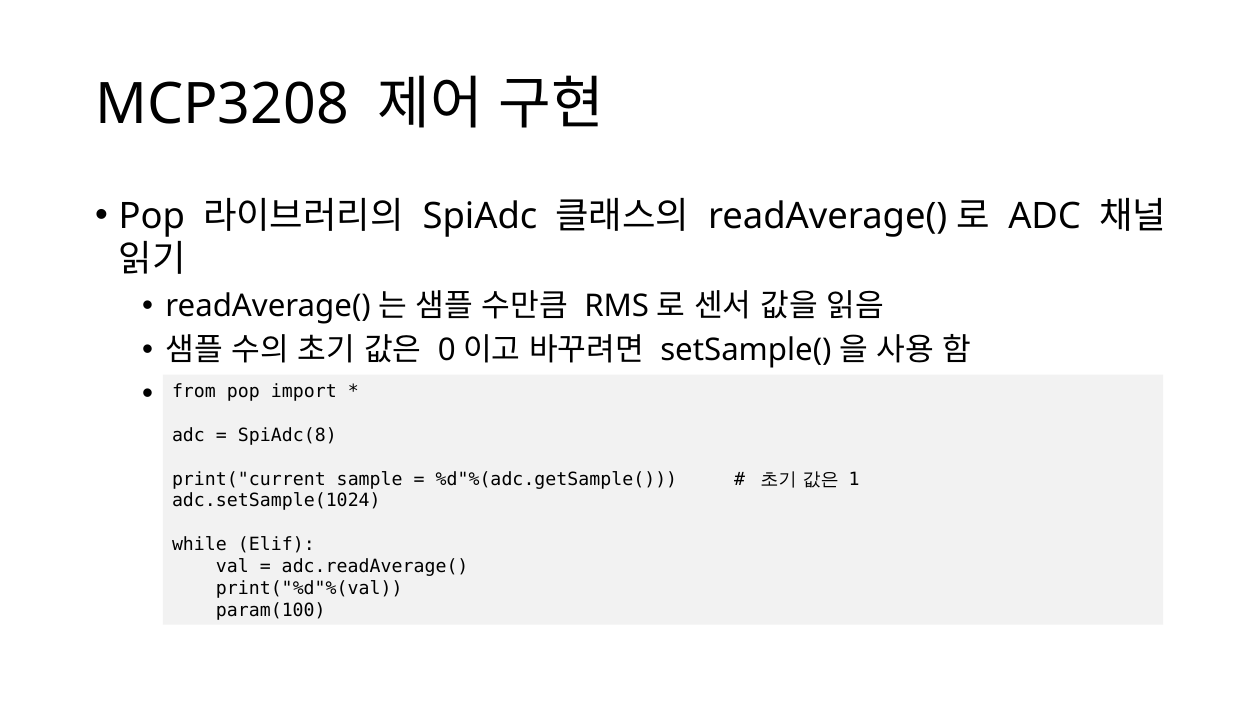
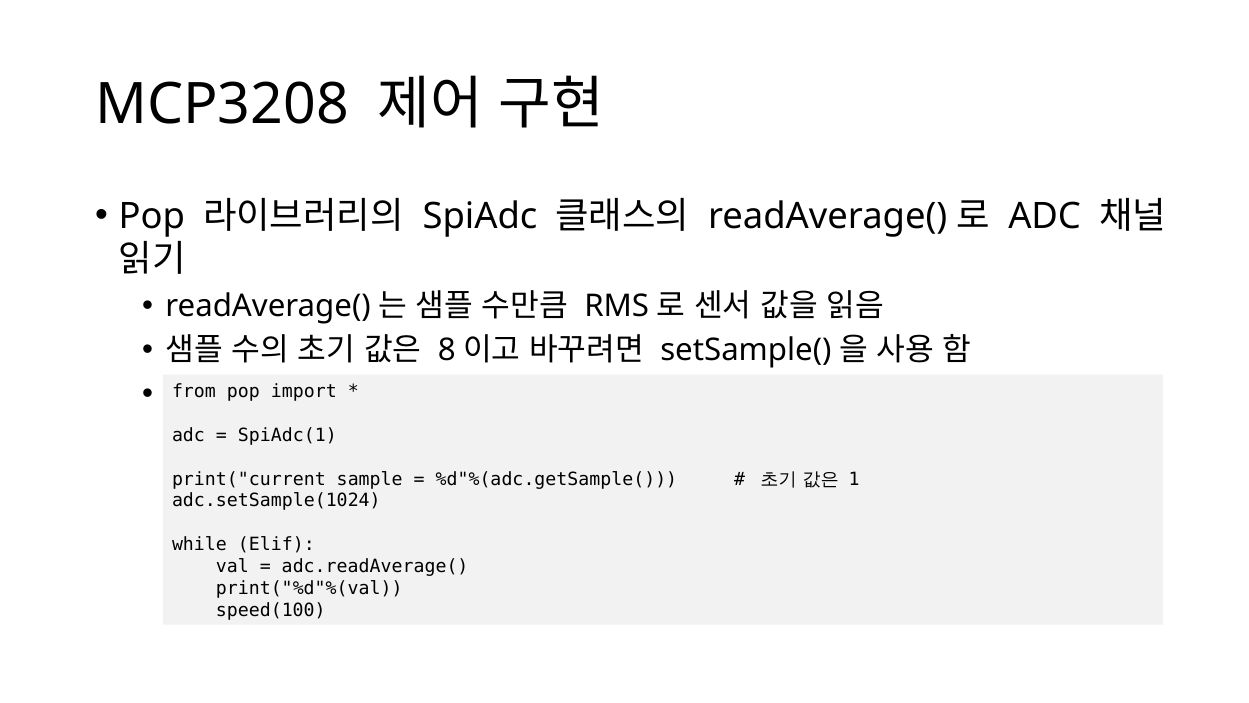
0: 0 -> 8 (447, 350)
SpiAdc(8: SpiAdc(8 -> SpiAdc(1 (287, 435)
param(100: param(100 -> speed(100 (271, 610)
